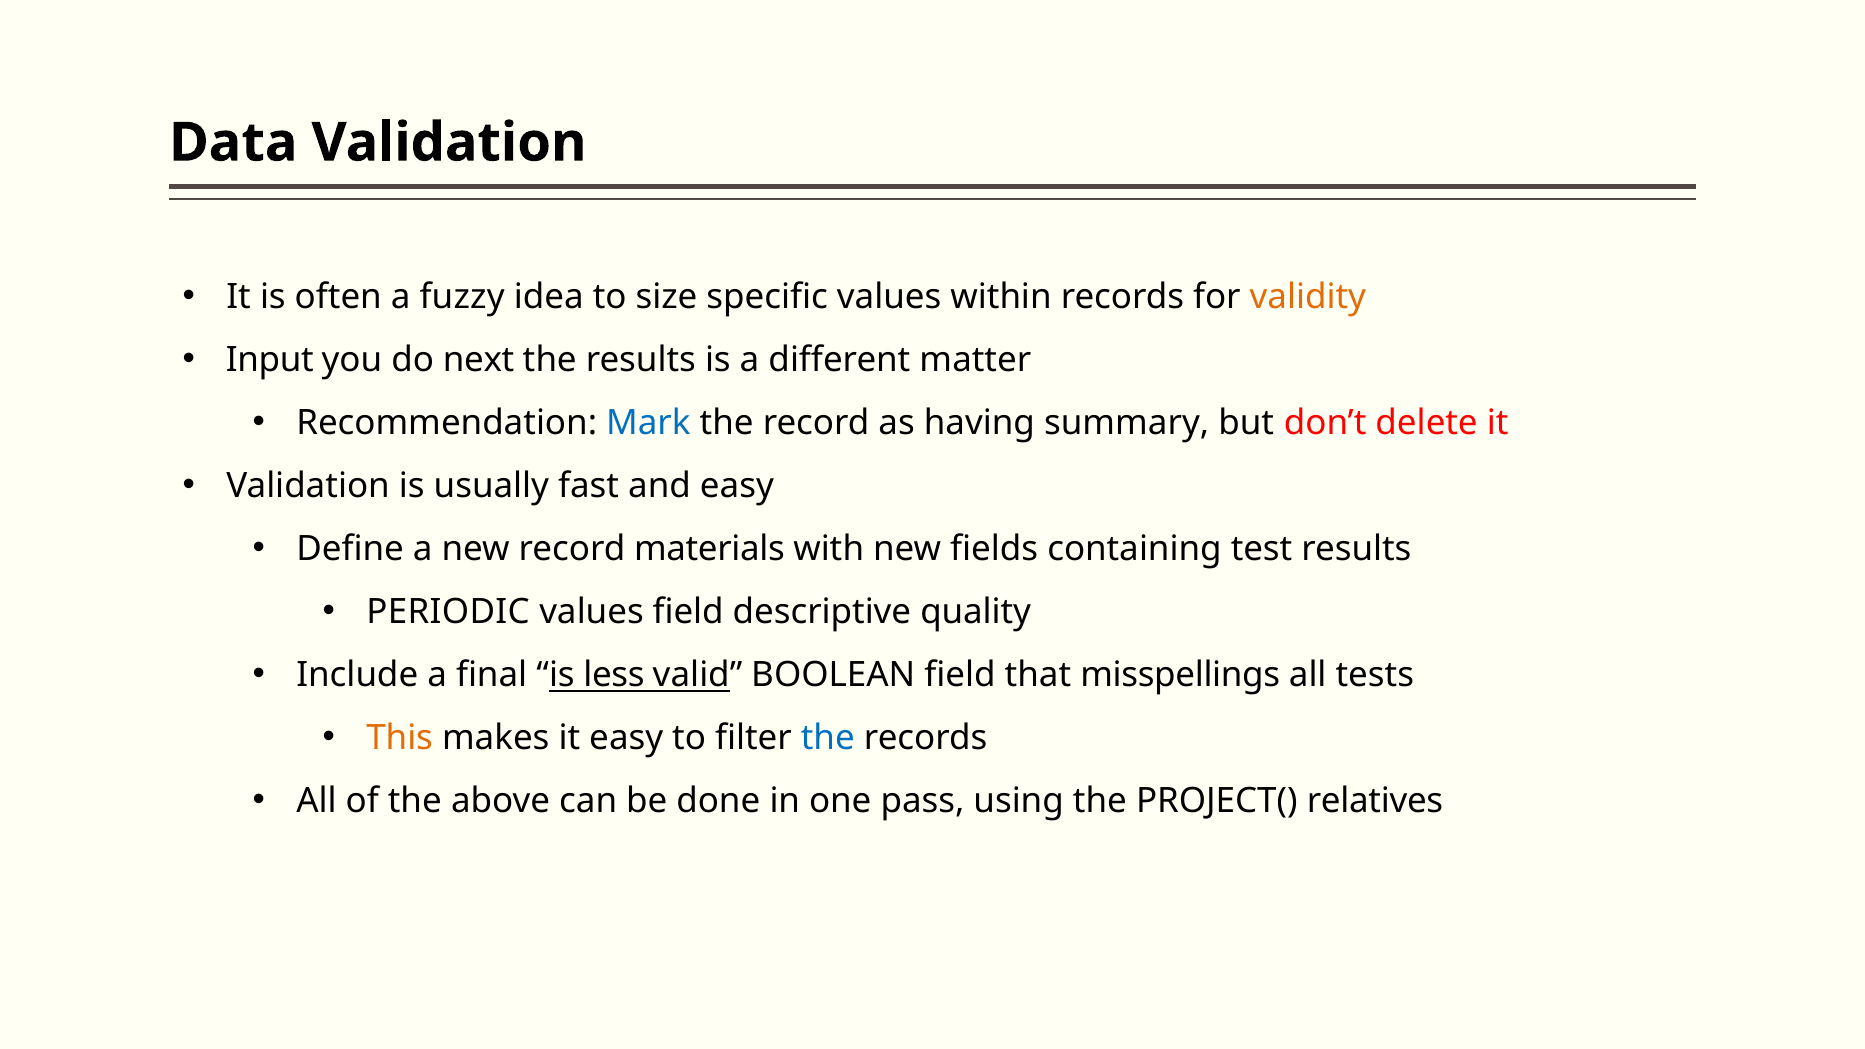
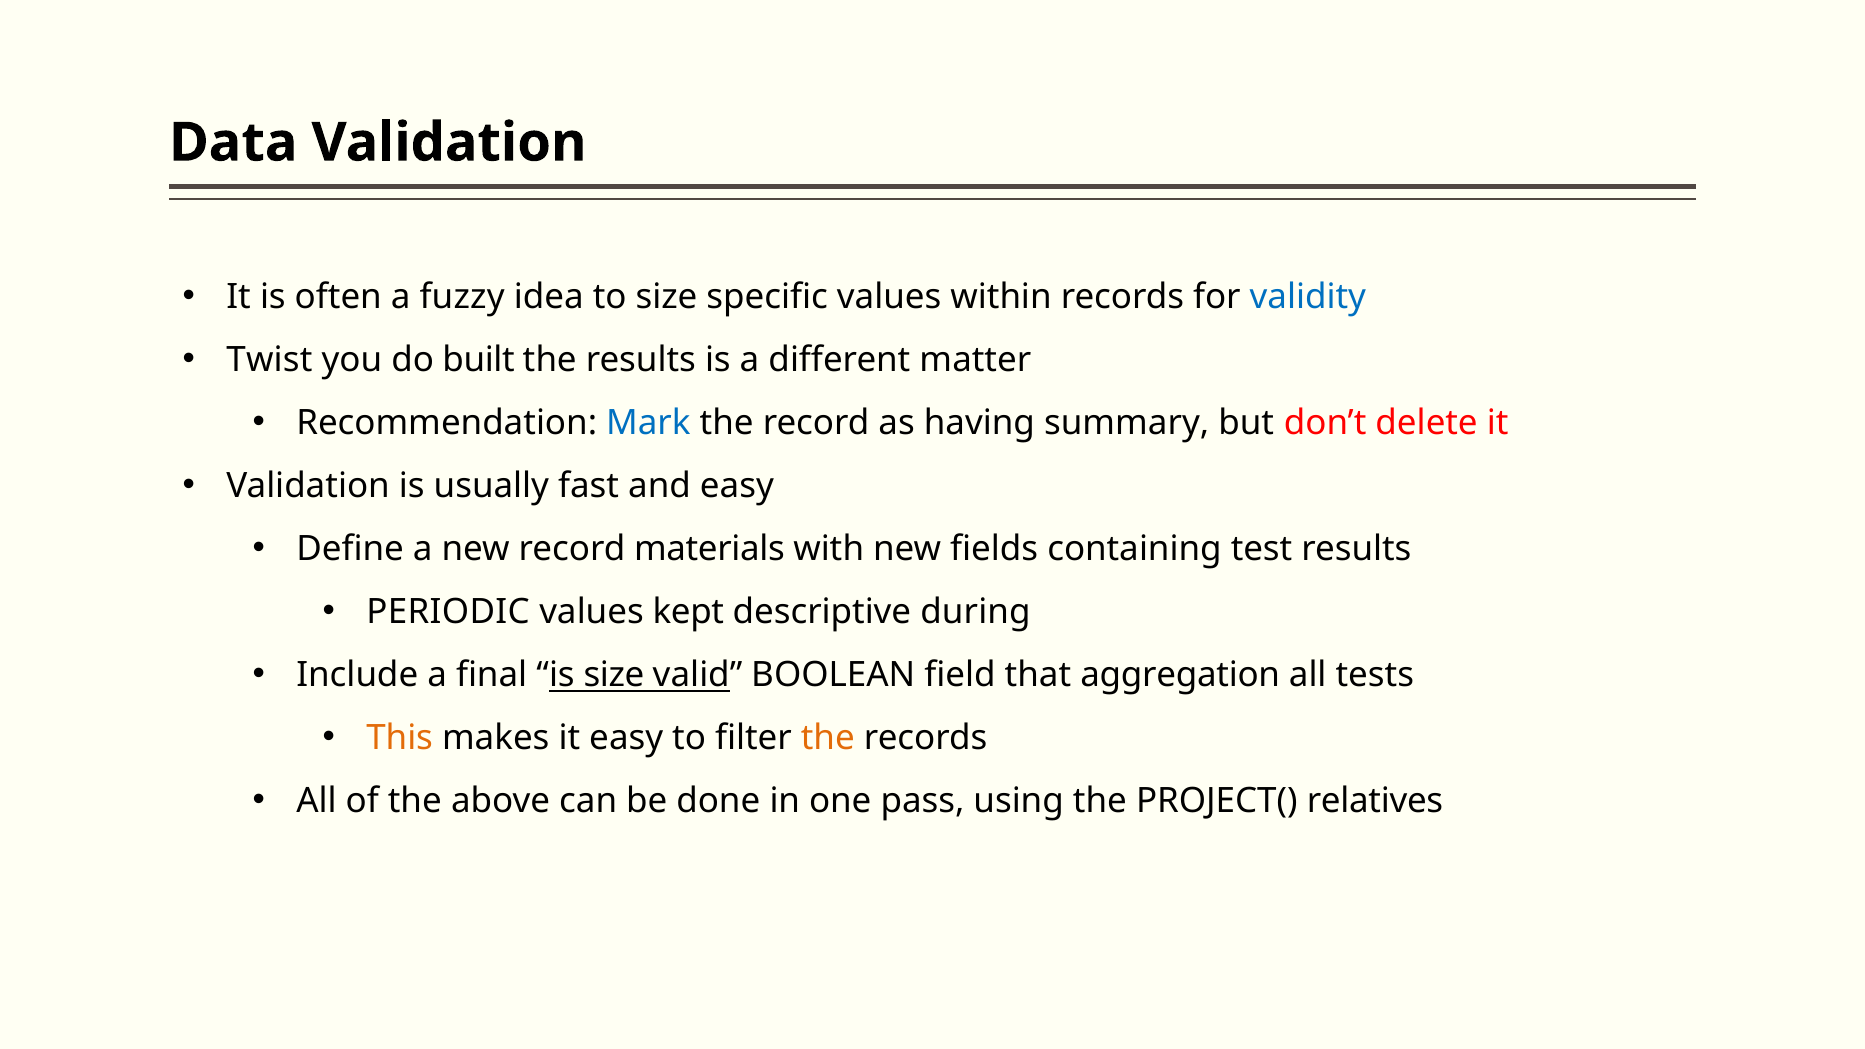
validity colour: orange -> blue (1308, 297)
Input: Input -> Twist (269, 360)
next: next -> built (479, 360)
values field: field -> kept (688, 612)
quality: quality -> during (975, 612)
is less: less -> size (614, 675)
misspellings: misspellings -> aggregation (1180, 675)
the colour: blue -> orange (828, 738)
